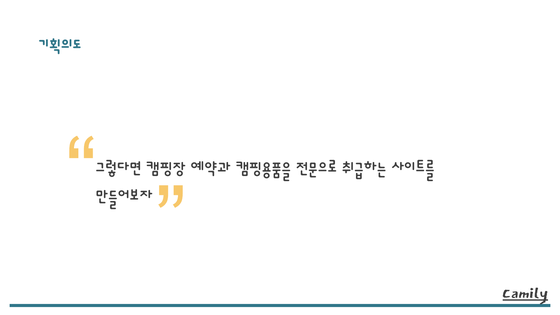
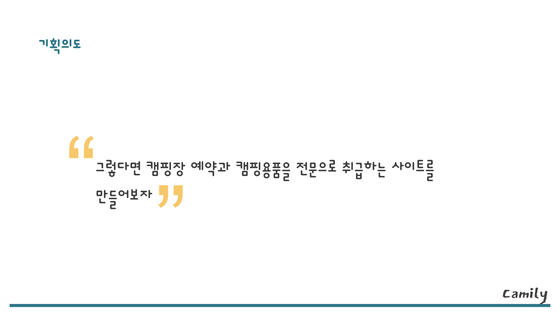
Camily underline: present -> none (525, 290)
